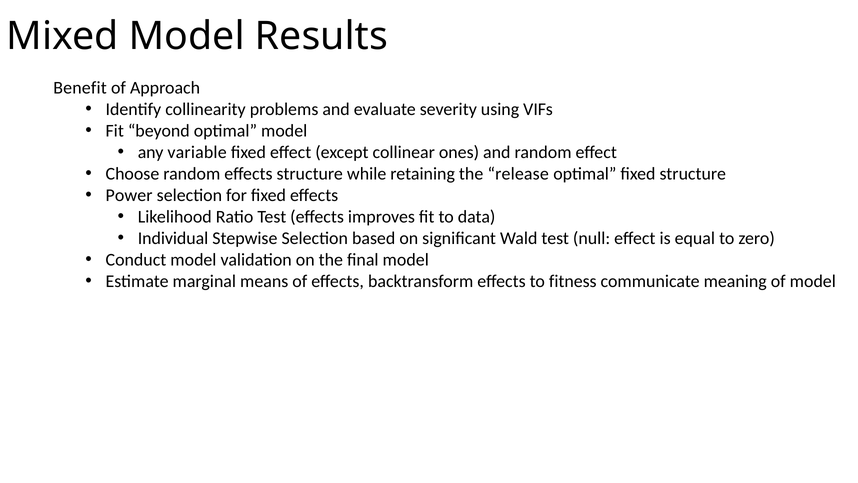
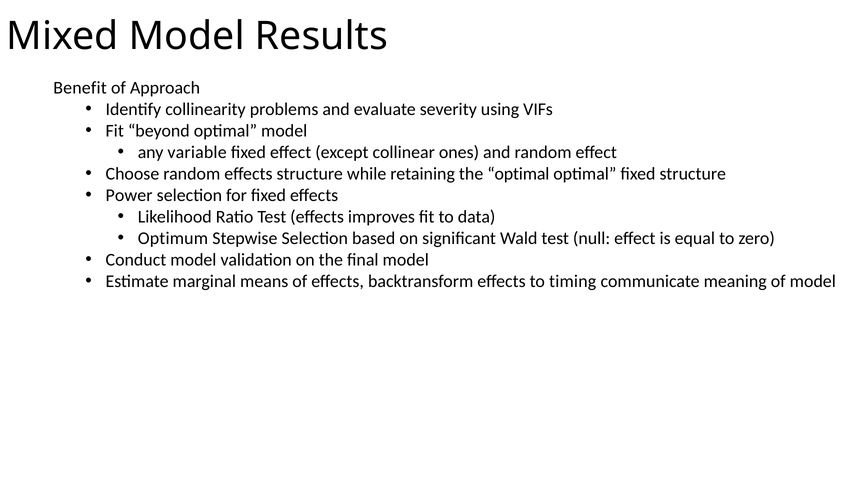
the release: release -> optimal (518, 174)
Individual: Individual -> Optimum (173, 238)
fitness: fitness -> timing (573, 281)
